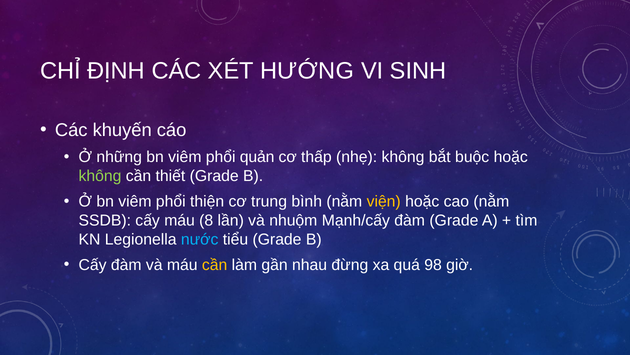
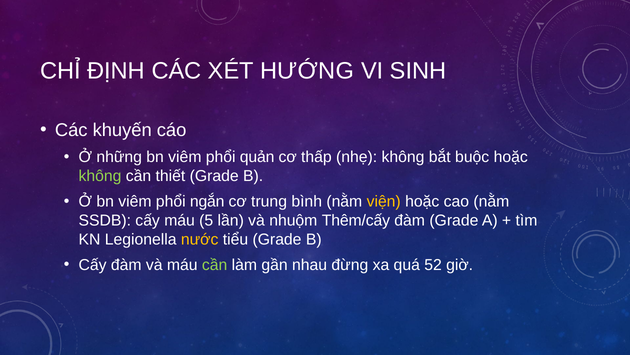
thiện: thiện -> ngắn (207, 201)
8: 8 -> 5 (206, 220)
Mạnh/cấy: Mạnh/cấy -> Thêm/cấy (356, 220)
nước colour: light blue -> yellow (200, 239)
cần colour: yellow -> light green (215, 265)
98: 98 -> 52 (433, 265)
